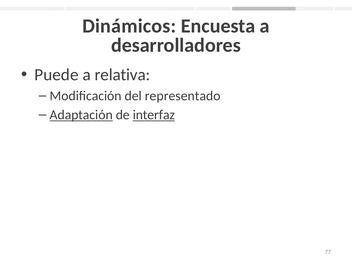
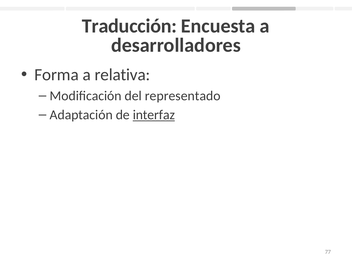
Dinámicos: Dinámicos -> Traducción (129, 26)
Puede: Puede -> Forma (57, 75)
Adaptación underline: present -> none (81, 115)
